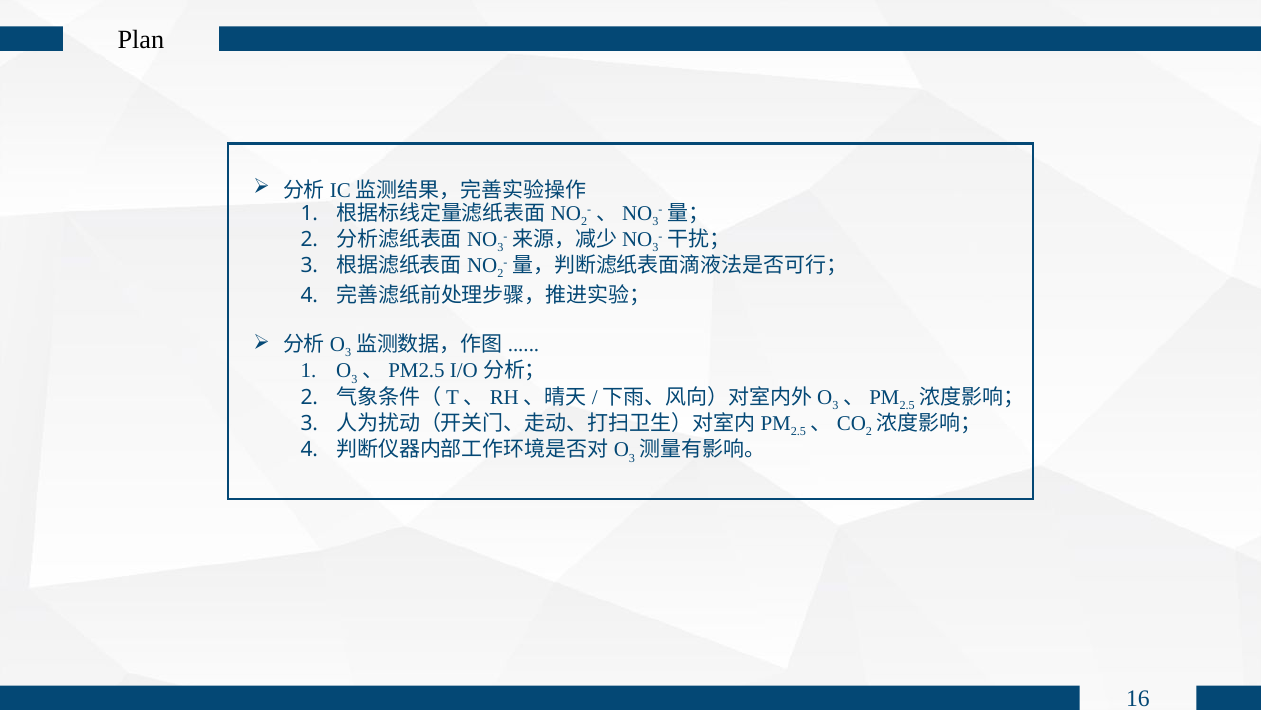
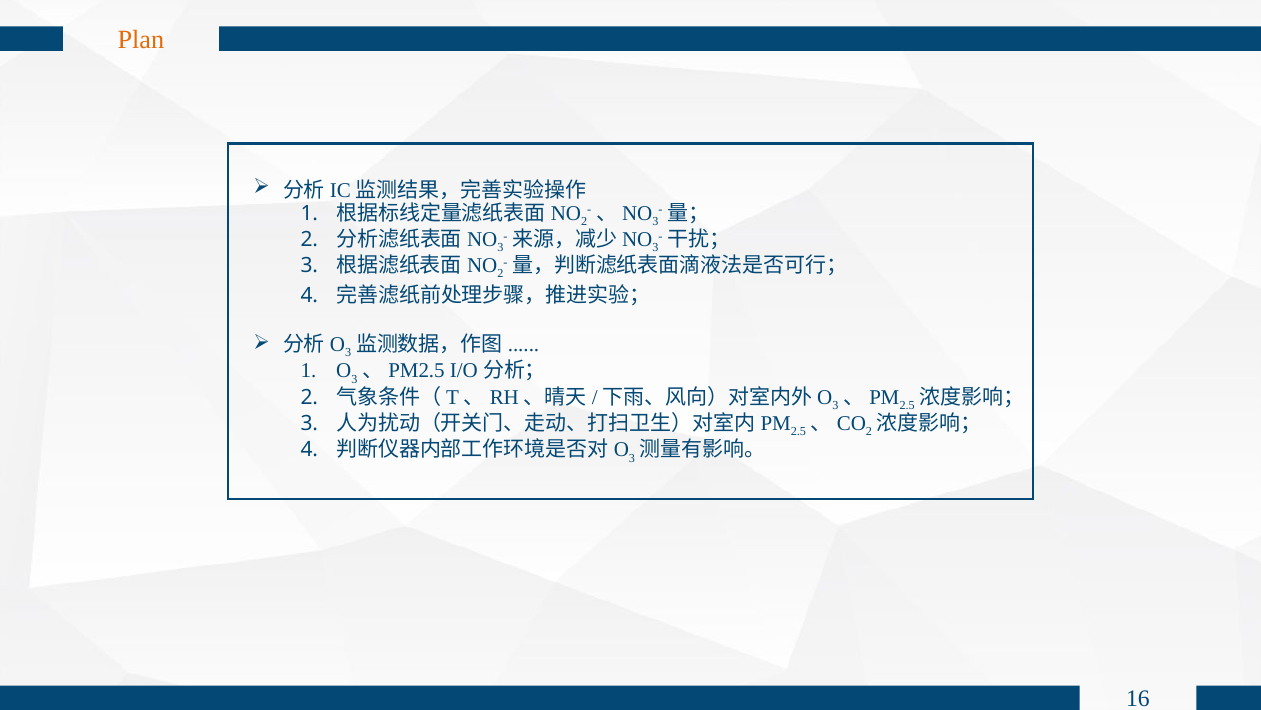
Plan colour: black -> orange (141, 40)
